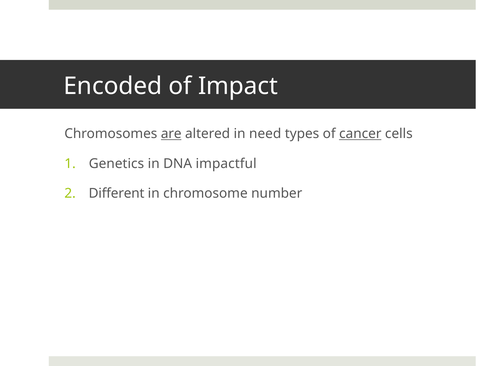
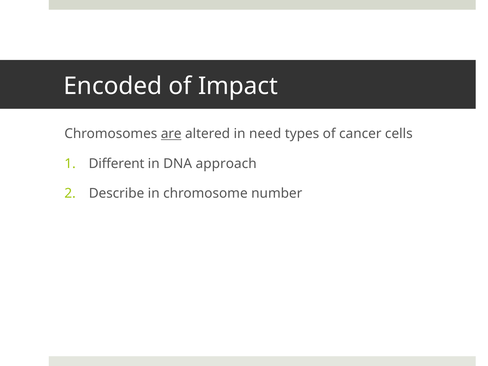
cancer underline: present -> none (360, 134)
Genetics: Genetics -> Different (117, 164)
impactful: impactful -> approach (226, 164)
Different: Different -> Describe (117, 193)
